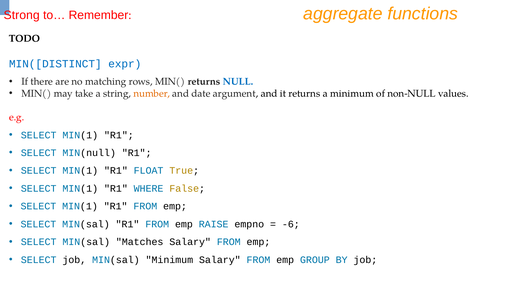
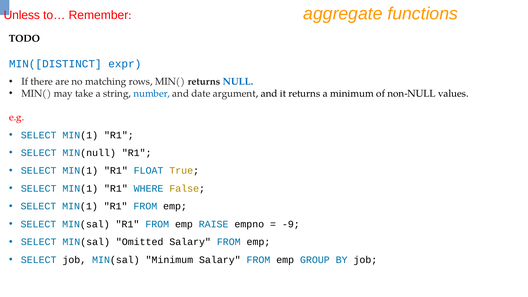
Strong: Strong -> Unless (22, 15)
number colour: orange -> blue (152, 94)
-6: -6 -> -9 (291, 224)
Matches: Matches -> Omitted (140, 242)
